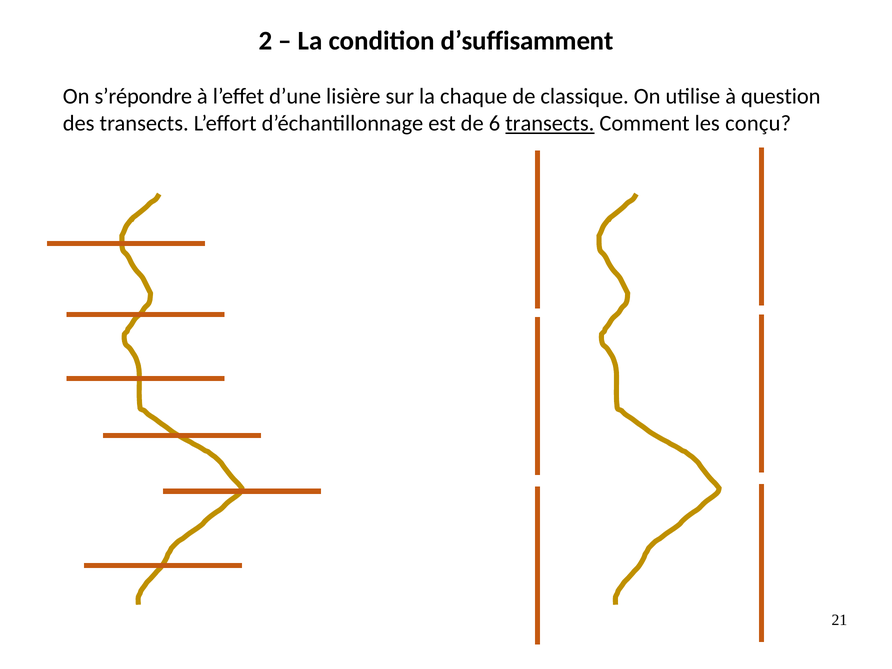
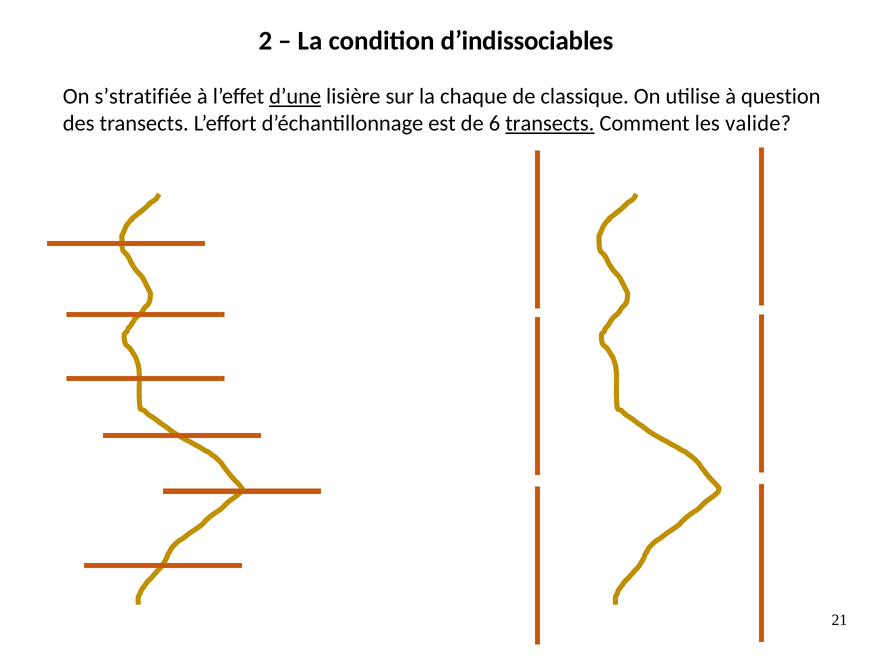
d’suffisamment: d’suffisamment -> d’indissociables (527, 41)
s’répondre: s’répondre -> s’stratifiée (143, 97)
d’une underline: none -> present (295, 97)
conçu: conçu -> valide (758, 124)
